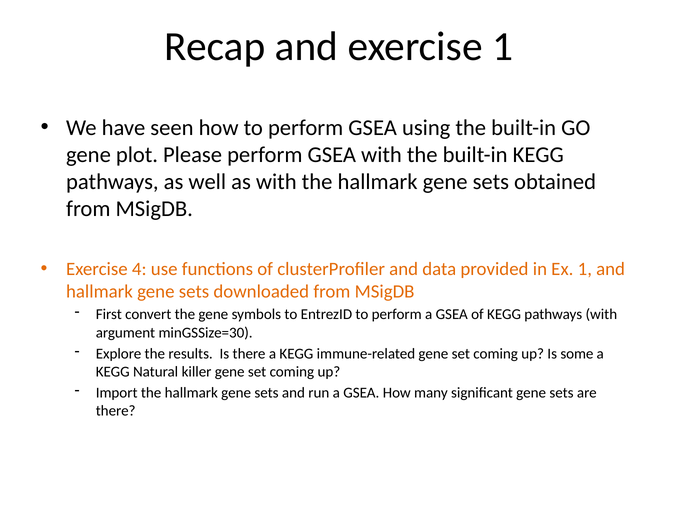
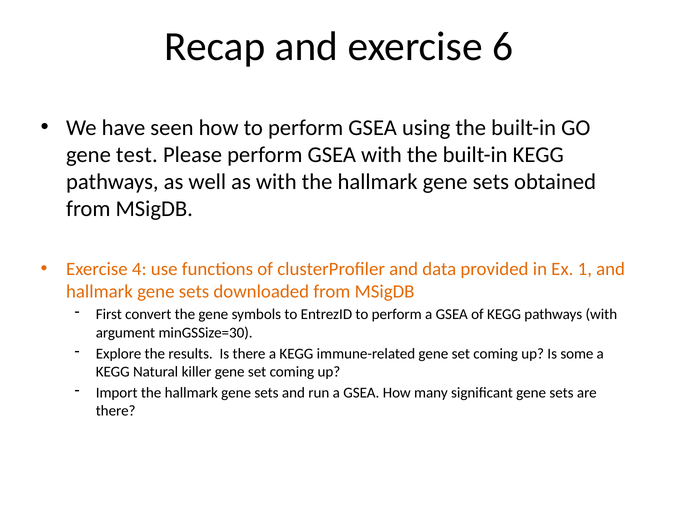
exercise 1: 1 -> 6 (503, 47)
plot: plot -> test (137, 155)
